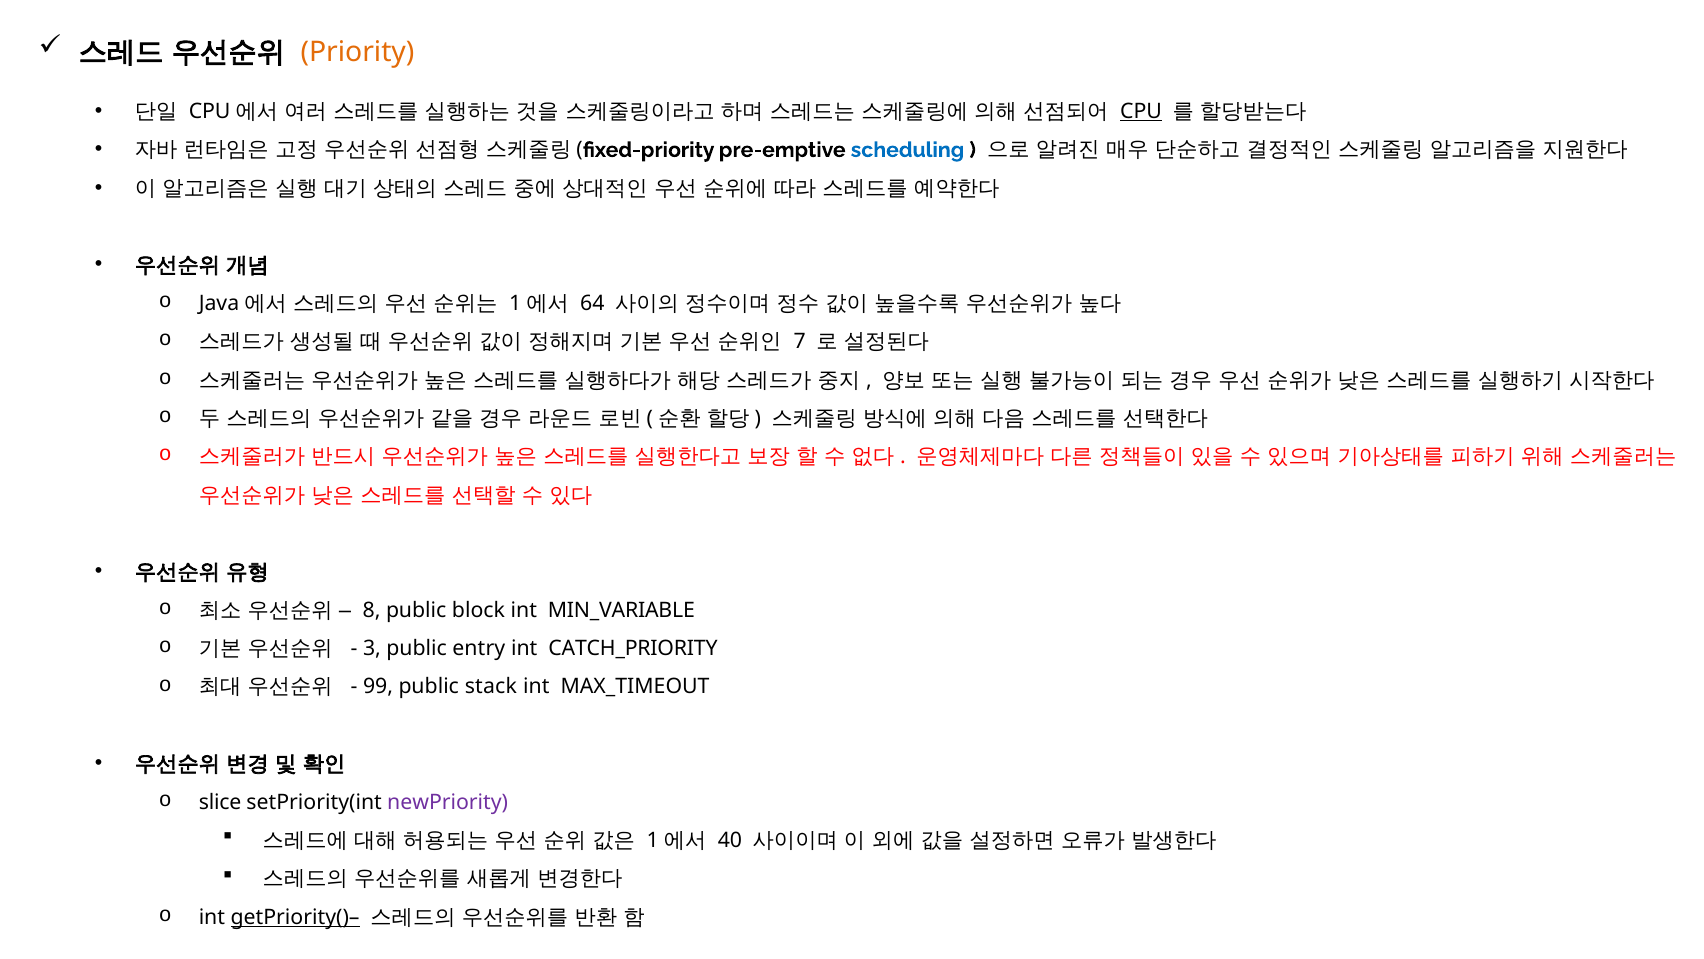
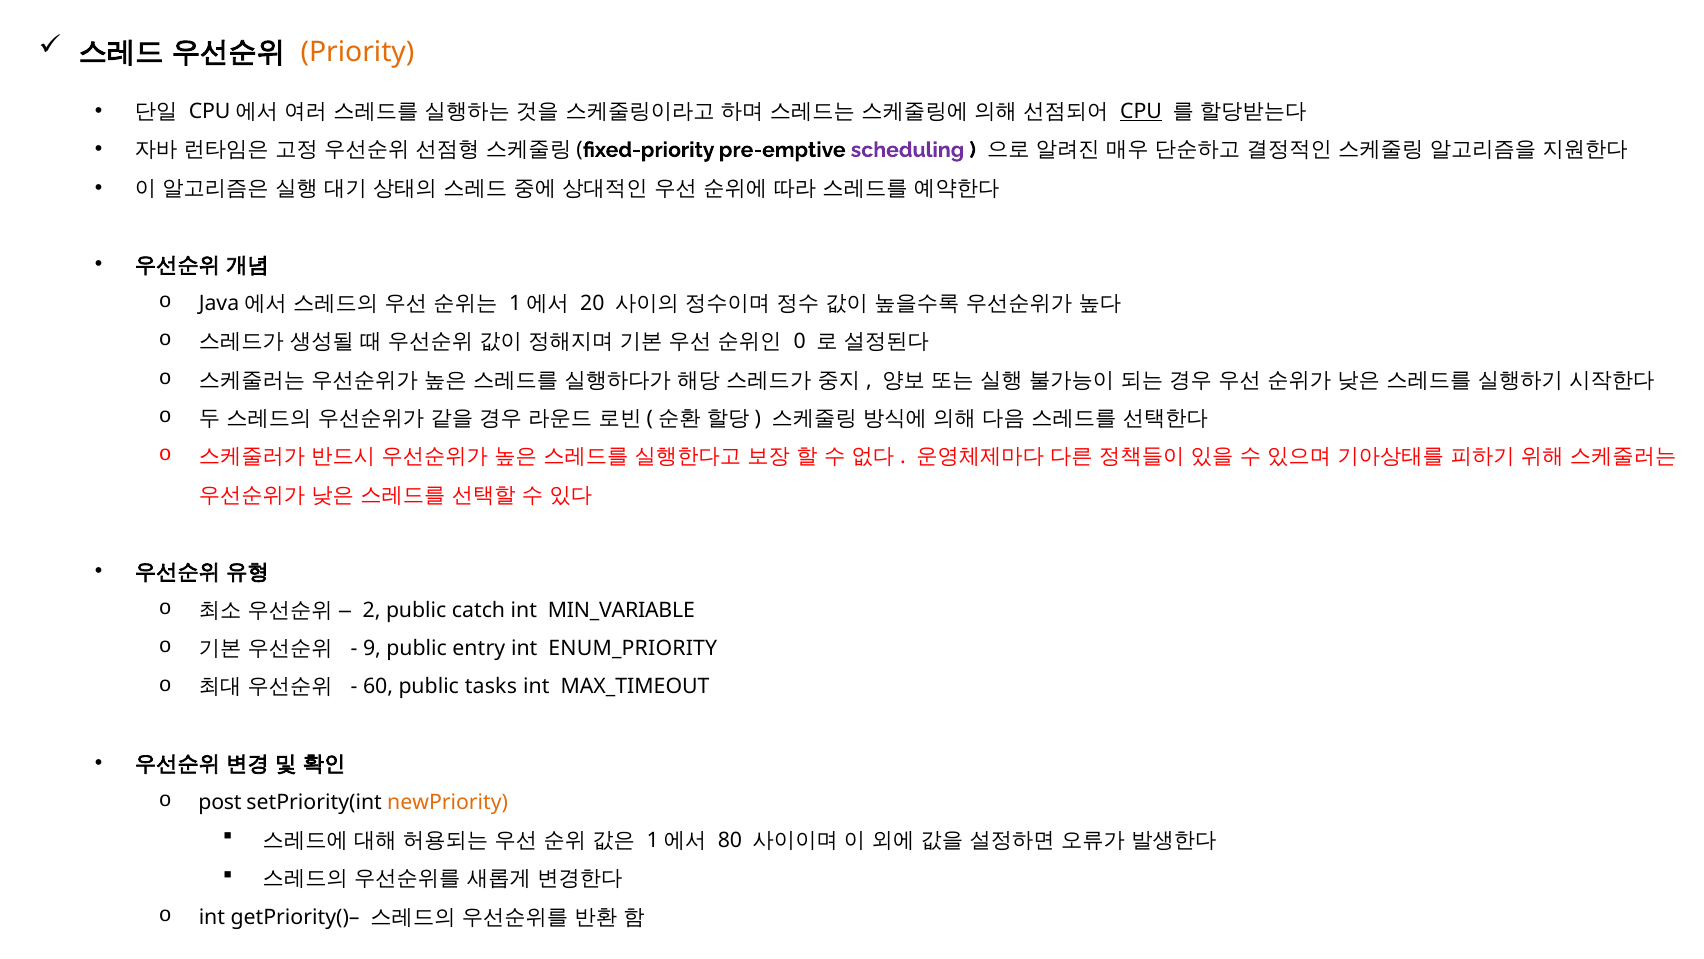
scheduling colour: blue -> purple (907, 150)
64: 64 -> 20 (592, 303)
7: 7 -> 0 (800, 342)
8: 8 -> 2 (372, 610)
block: block -> catch (479, 610)
3: 3 -> 9 (372, 648)
CATCH_PRIORITY: CATCH_PRIORITY -> ENUM_PRIORITY (633, 648)
99: 99 -> 60 (378, 687)
stack: stack -> tasks (491, 687)
slice: slice -> post (220, 802)
newPriority colour: purple -> orange (448, 802)
40: 40 -> 80 (730, 840)
getPriority()– underline: present -> none (295, 917)
